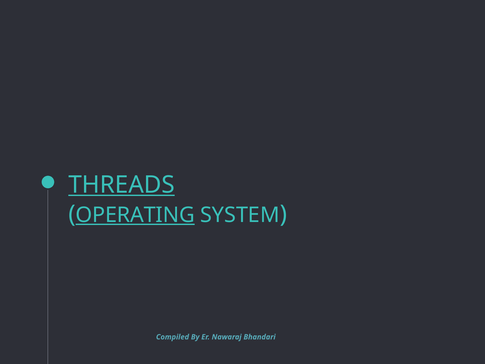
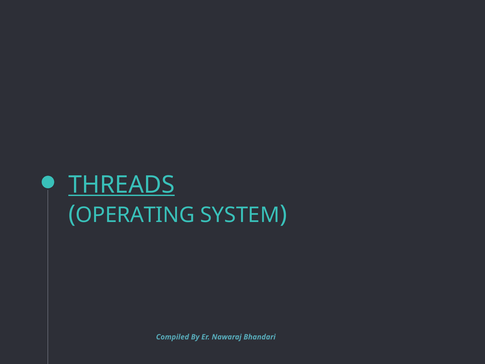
OPERATING underline: present -> none (135, 215)
